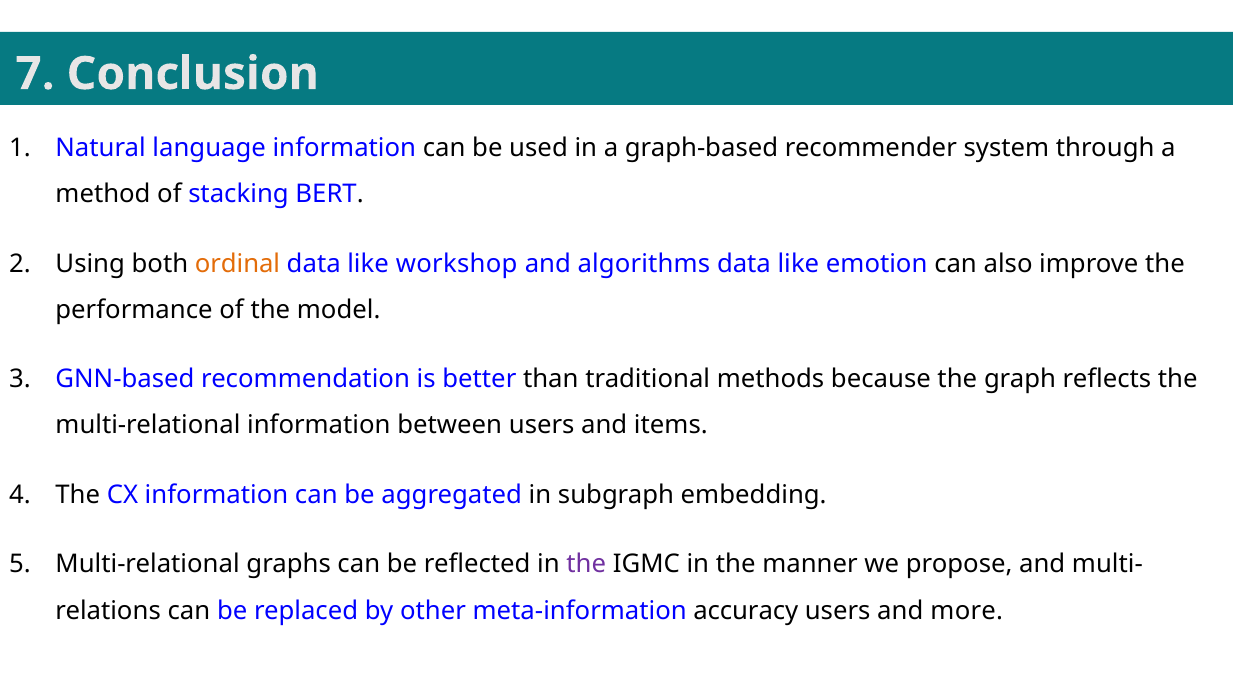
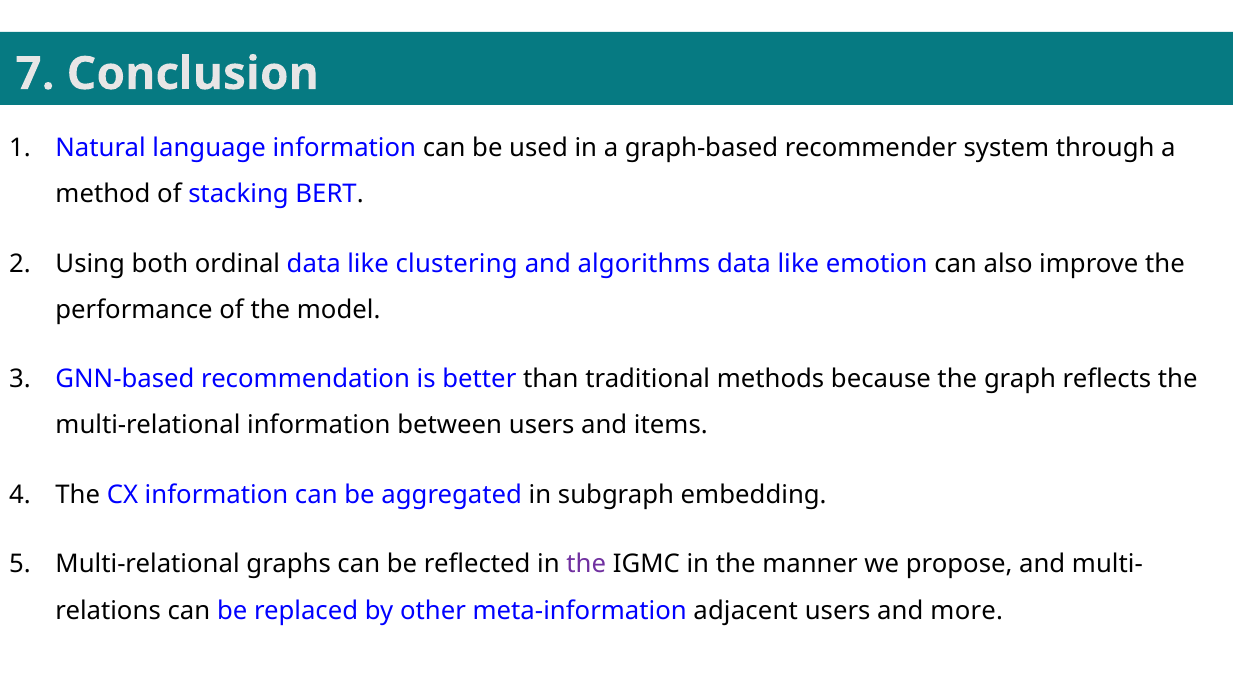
ordinal colour: orange -> black (238, 263)
workshop: workshop -> clustering (457, 263)
accuracy: accuracy -> adjacent (746, 610)
